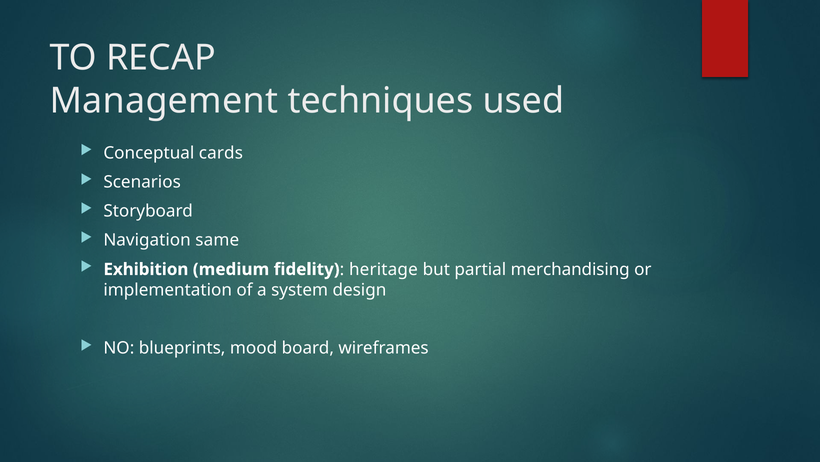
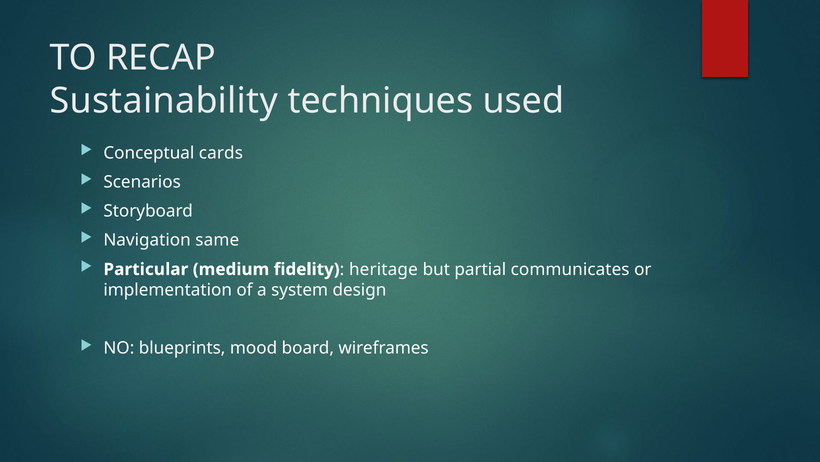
Management: Management -> Sustainability (164, 101)
Exhibition: Exhibition -> Particular (146, 269)
merchandising: merchandising -> communicates (570, 269)
